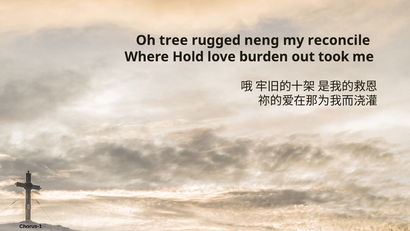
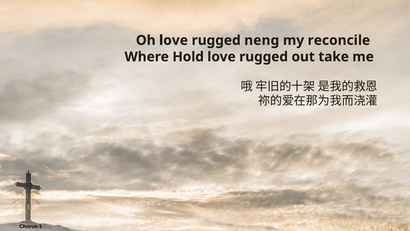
Oh tree: tree -> love (174, 40)
burden: burden -> rugged (264, 57)
took: took -> take (334, 57)
